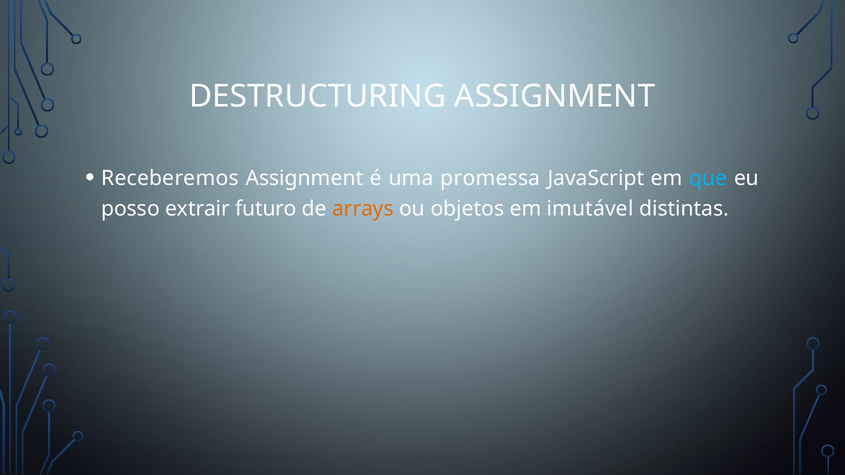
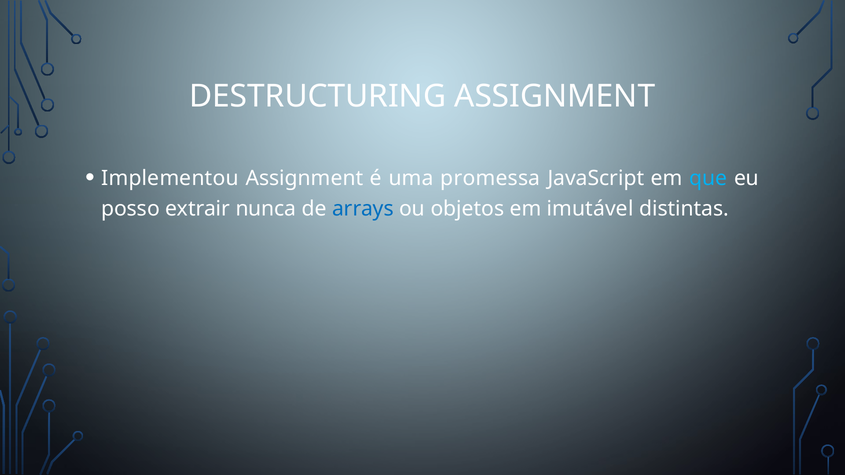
Receberemos: Receberemos -> Implementou (170, 178)
futuro: futuro -> nunca (266, 209)
arrays colour: orange -> blue (363, 209)
